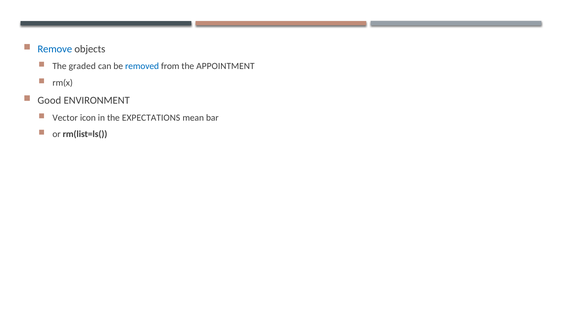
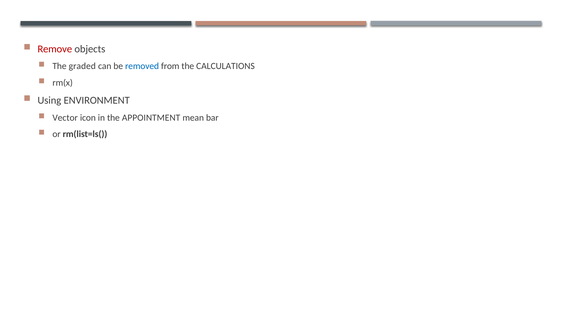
Remove colour: blue -> red (55, 49)
APPOINTMENT: APPOINTMENT -> CALCULATIONS (225, 66)
Good: Good -> Using (49, 100)
EXPECTATIONS: EXPECTATIONS -> APPOINTMENT (151, 118)
